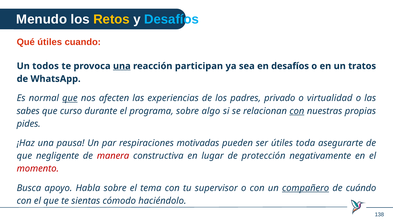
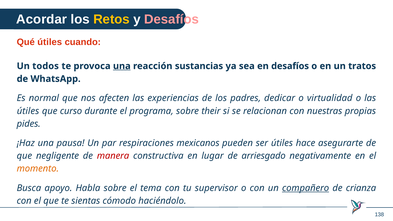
Menudo: Menudo -> Acordar (42, 19)
Desafíos colour: light blue -> pink (171, 19)
participan: participan -> sustancias (199, 66)
que underline: present -> none (70, 98)
privado: privado -> dedicar (280, 98)
sabes: sabes -> útiles (28, 111)
algo: algo -> their (211, 111)
con underline: present -> none (297, 111)
motivadas: motivadas -> mexicanos (198, 143)
toda: toda -> hace (306, 143)
protección: protección -> arriesgado (264, 156)
momento colour: red -> orange (38, 169)
cuándo: cuándo -> crianza (361, 188)
